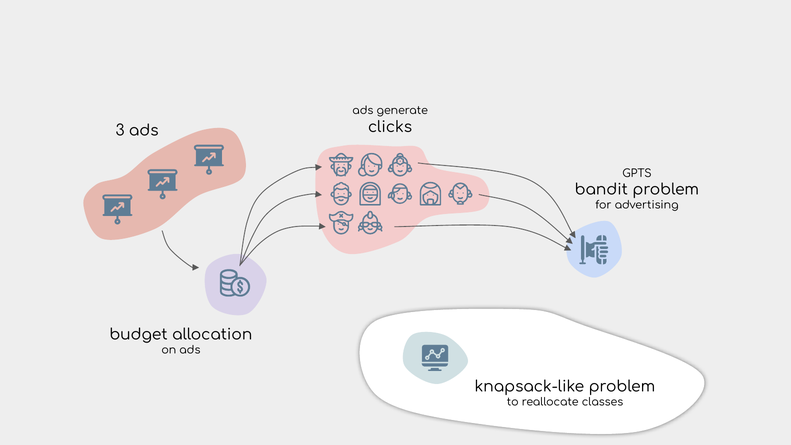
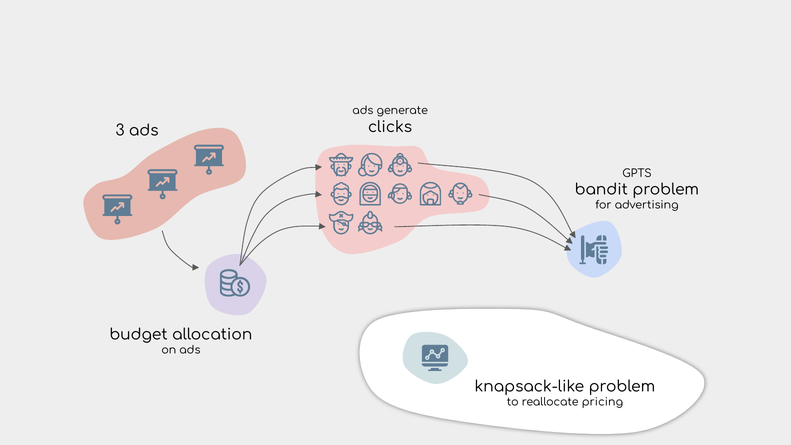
classes: classes -> pricing (602, 402)
